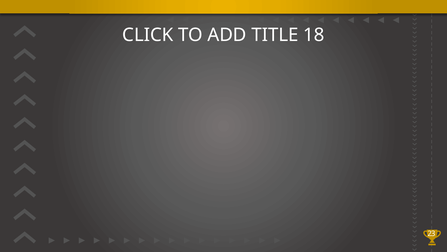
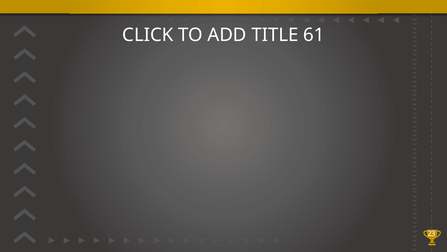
18: 18 -> 61 (314, 35)
